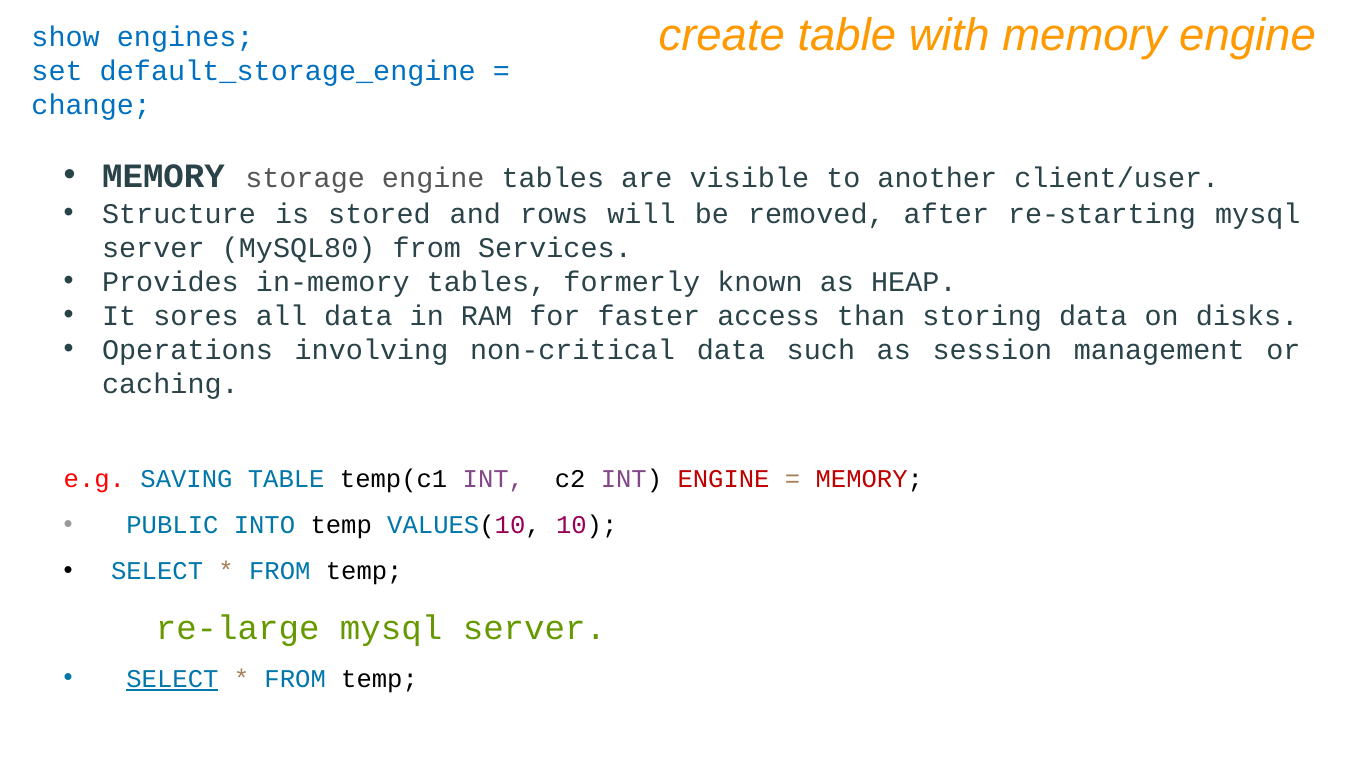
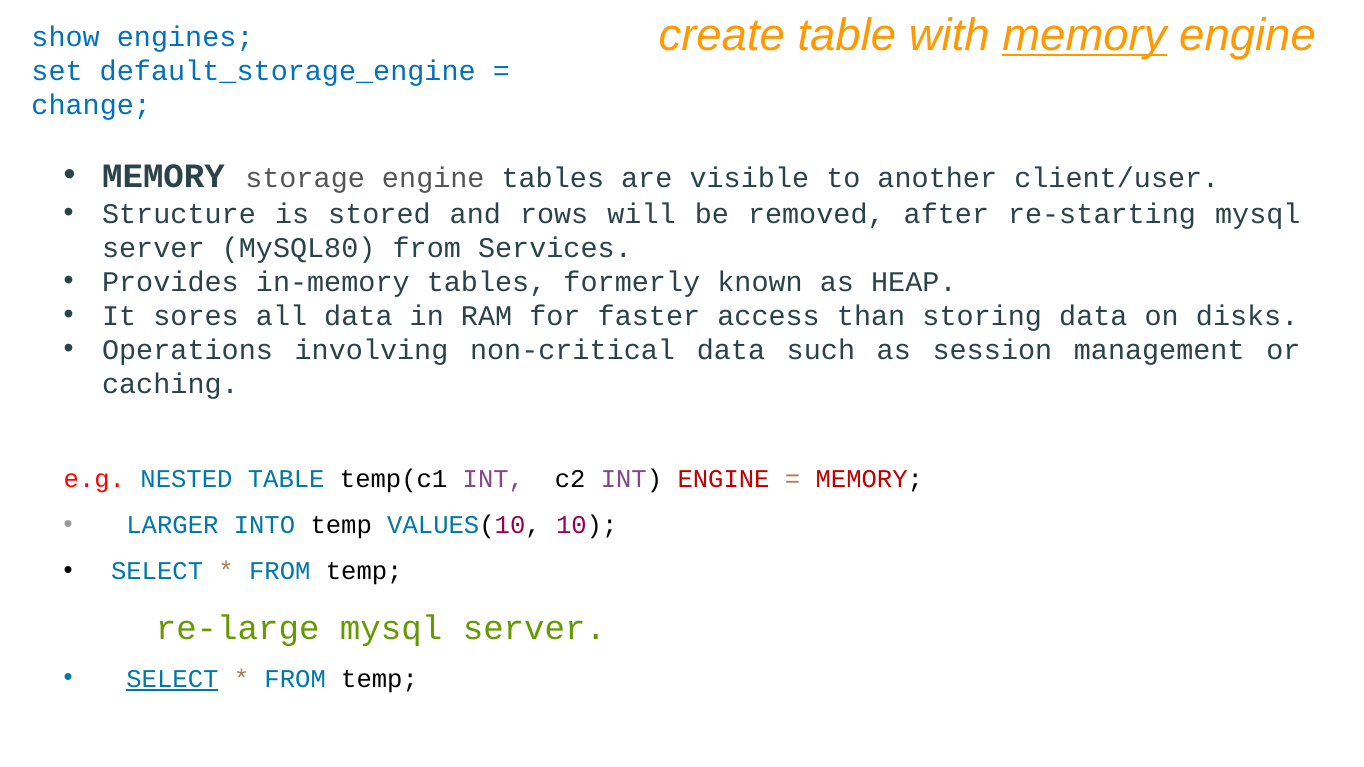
memory underline: none -> present (1084, 35)
SAVING: SAVING -> NESTED (186, 480)
PUBLIC: PUBLIC -> LARGER (172, 526)
